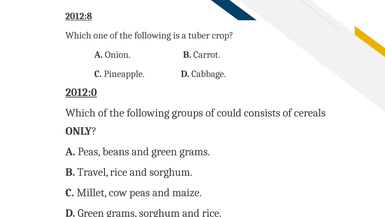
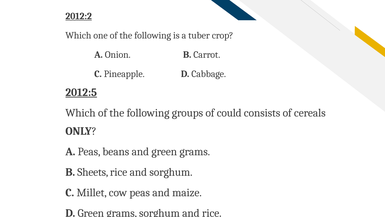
2012:8: 2012:8 -> 2012:2 (79, 16)
2012:0: 2012:0 -> 2012:5 (81, 92)
Travel: Travel -> Sheets (93, 172)
